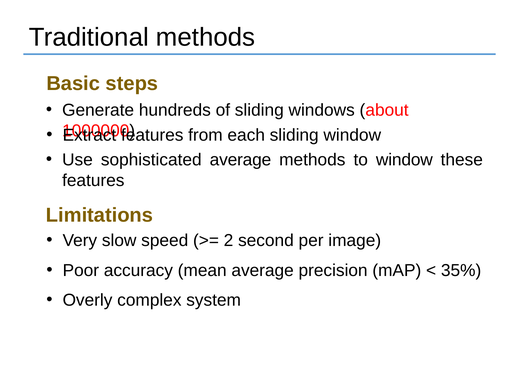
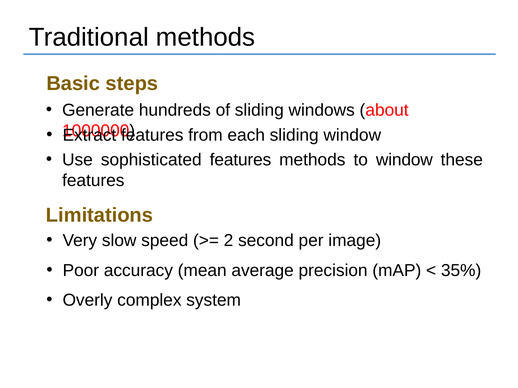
sophisticated average: average -> features (240, 160)
